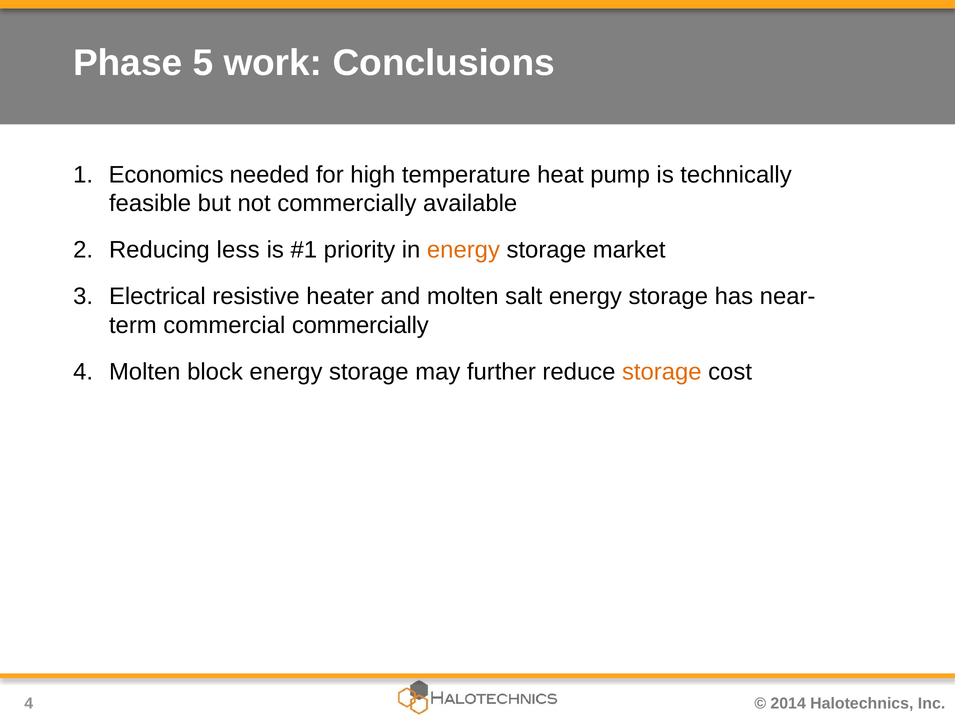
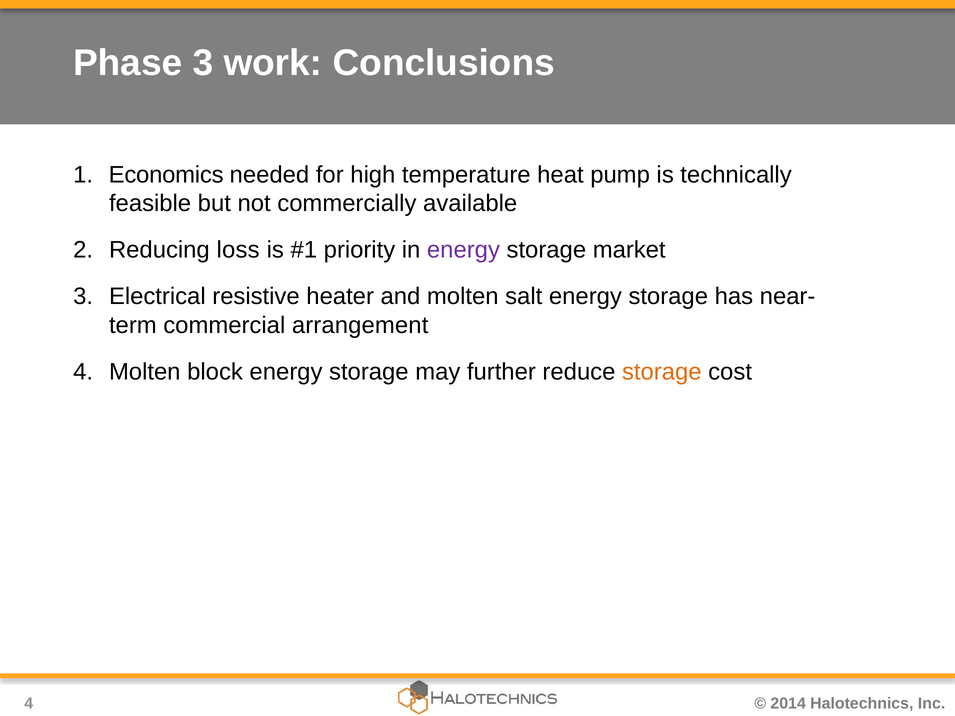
Phase 5: 5 -> 3 (203, 63)
less: less -> loss (238, 250)
energy colour: orange -> purple (463, 250)
commercial commercially: commercially -> arrangement (360, 325)
